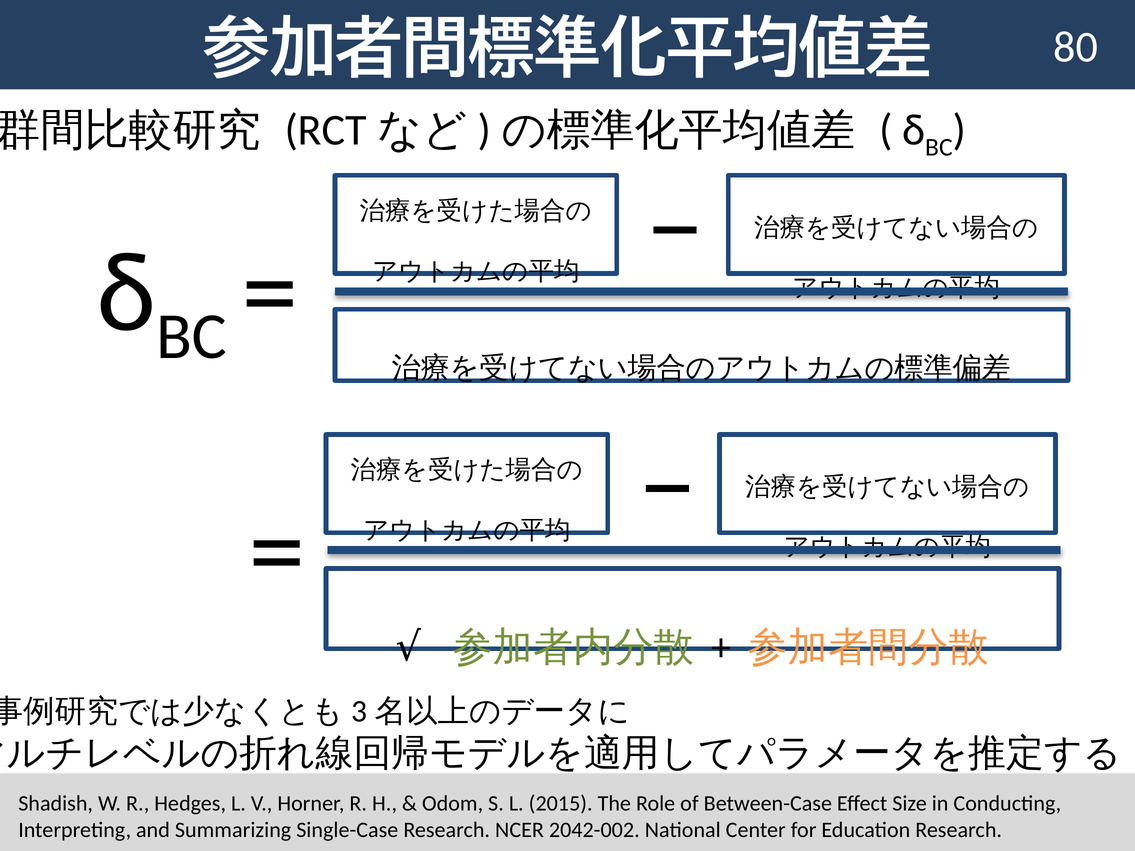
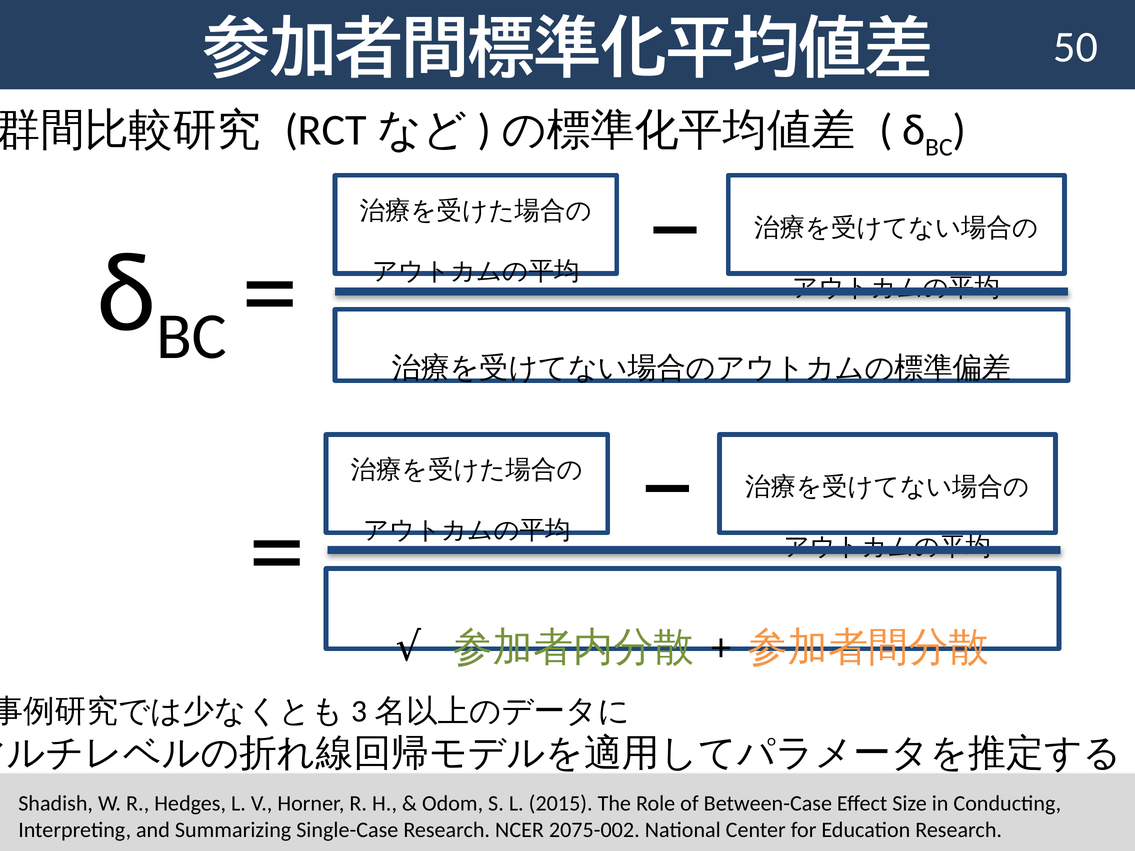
80: 80 -> 50 (1076, 47)
2042-002: 2042-002 -> 2075-002 (594, 830)
